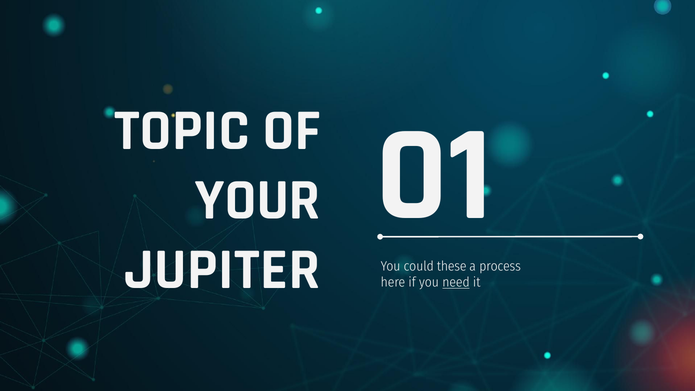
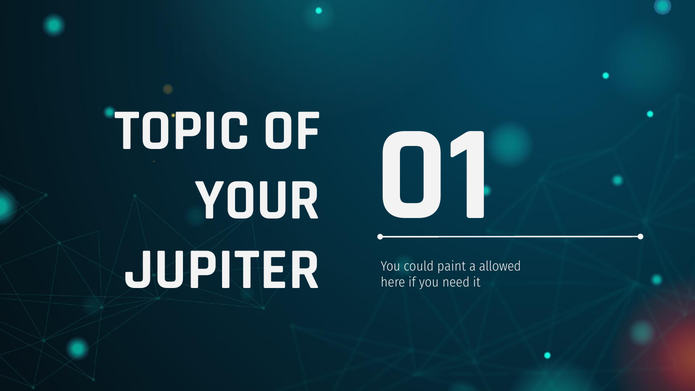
these: these -> paint (452, 266)
process: process -> allowed (500, 266)
need underline: present -> none (456, 282)
